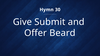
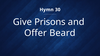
Submit: Submit -> Prisons (50, 22)
